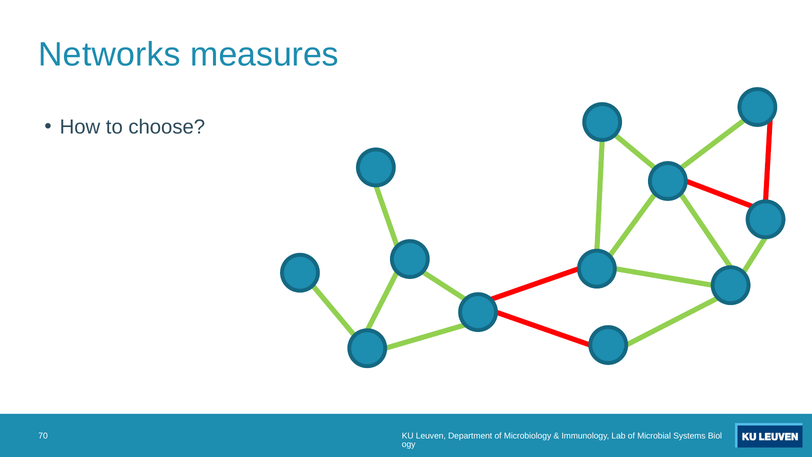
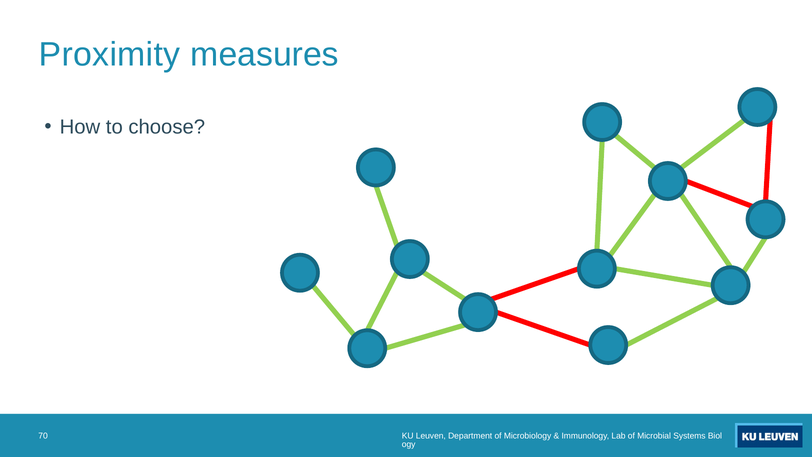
Networks: Networks -> Proximity (110, 55)
